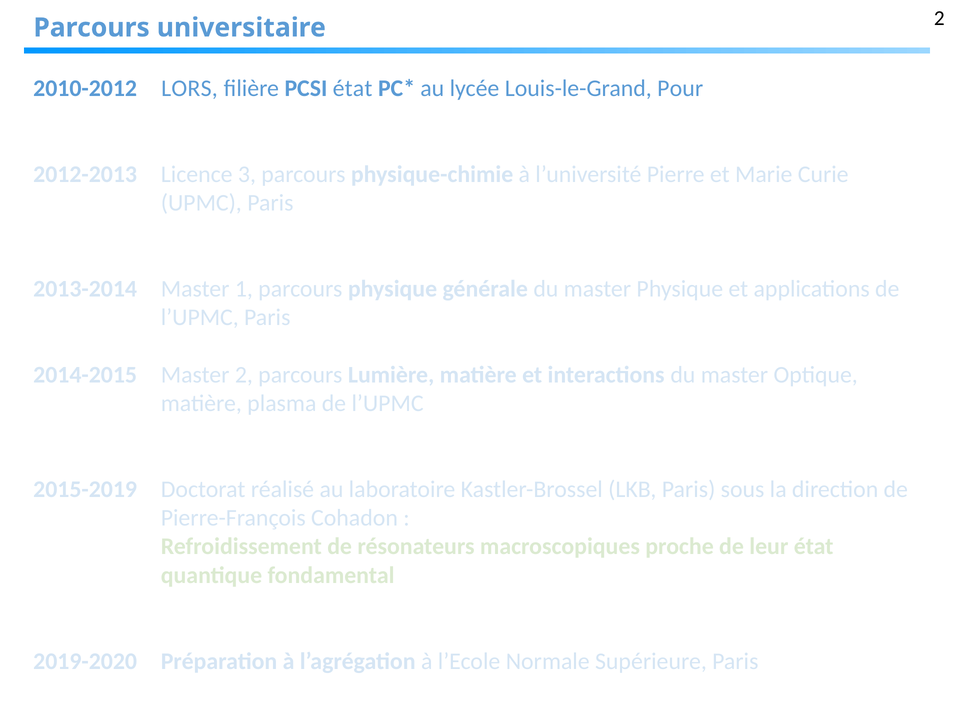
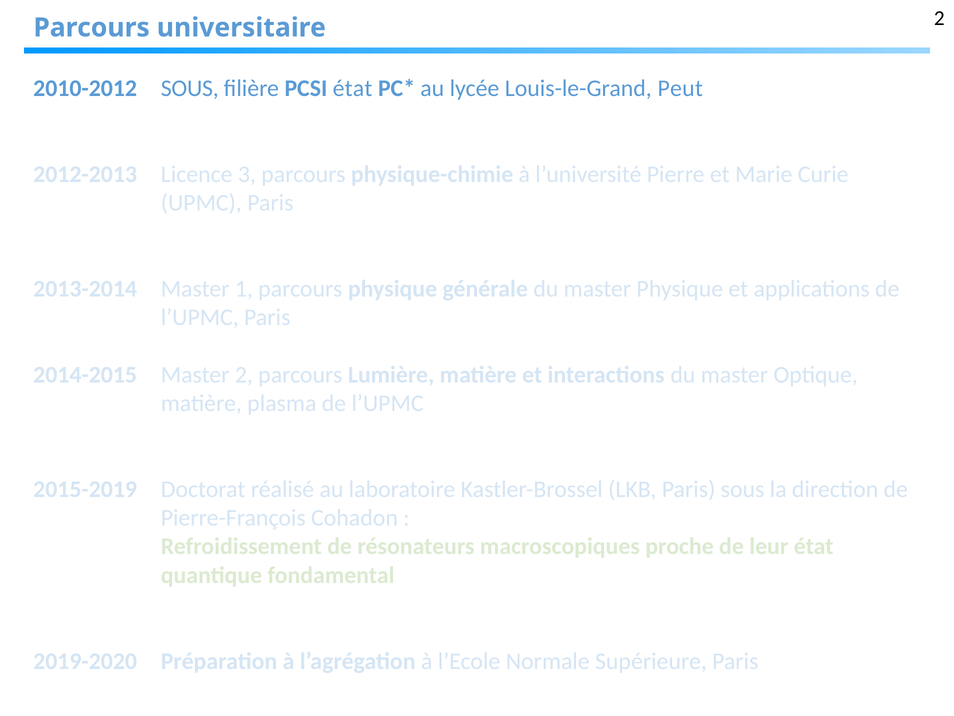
LORS: LORS -> SOUS (190, 88)
Pour: Pour -> Peut (680, 88)
